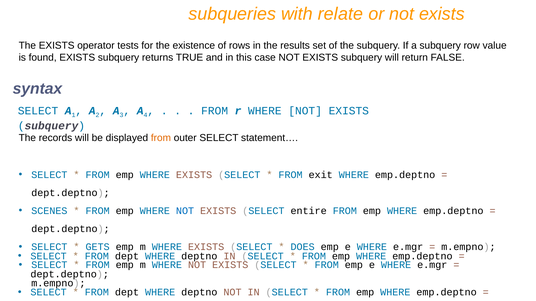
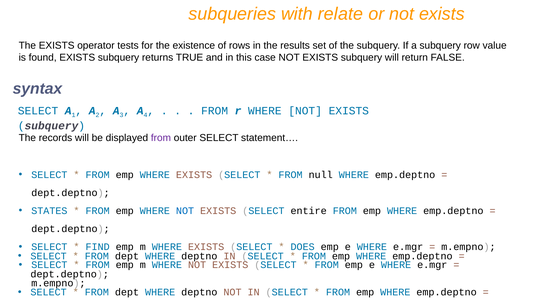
from colour: orange -> purple (161, 138)
exit: exit -> null (321, 175)
SCENES: SCENES -> STATES (49, 211)
GETS: GETS -> FIND (98, 247)
